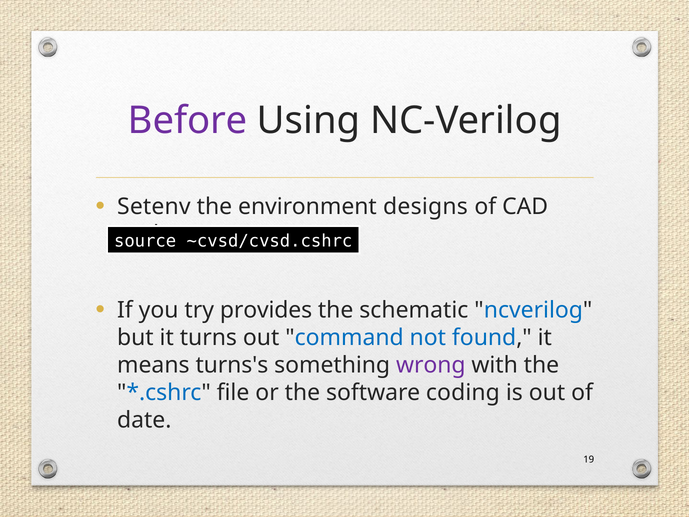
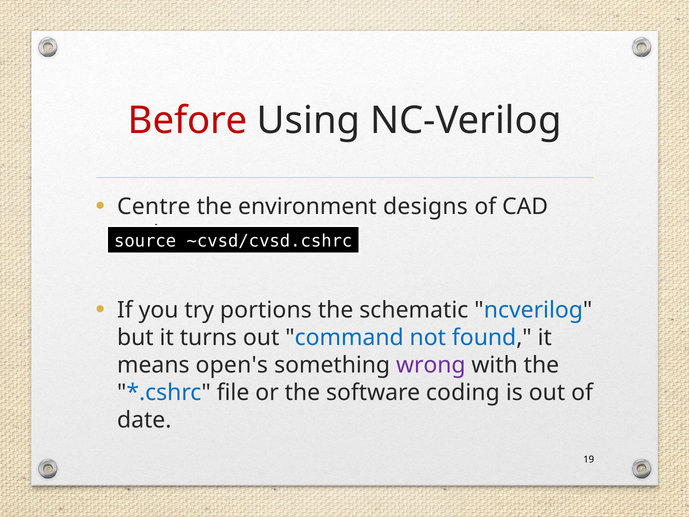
Before colour: purple -> red (188, 121)
Setenv: Setenv -> Centre (154, 206)
provides: provides -> portions (266, 310)
turns's: turns's -> open's (232, 365)
